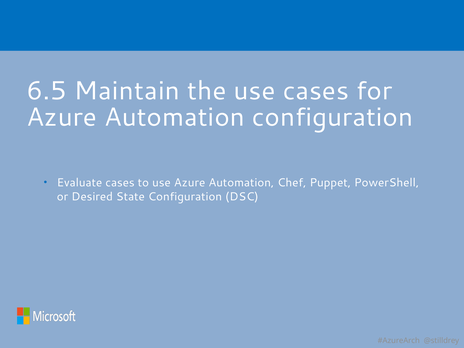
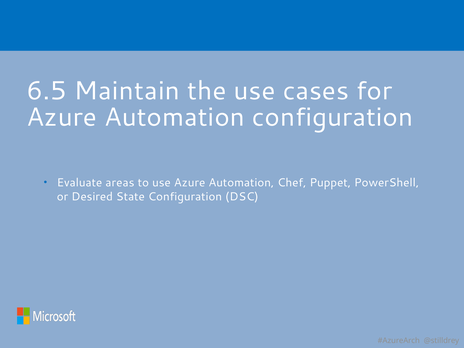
Evaluate cases: cases -> areas (120, 183)
